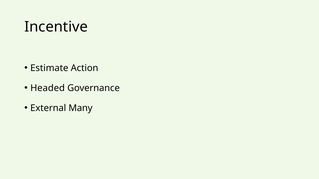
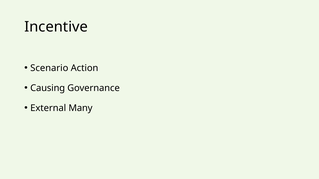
Estimate: Estimate -> Scenario (49, 68)
Headed: Headed -> Causing (48, 88)
